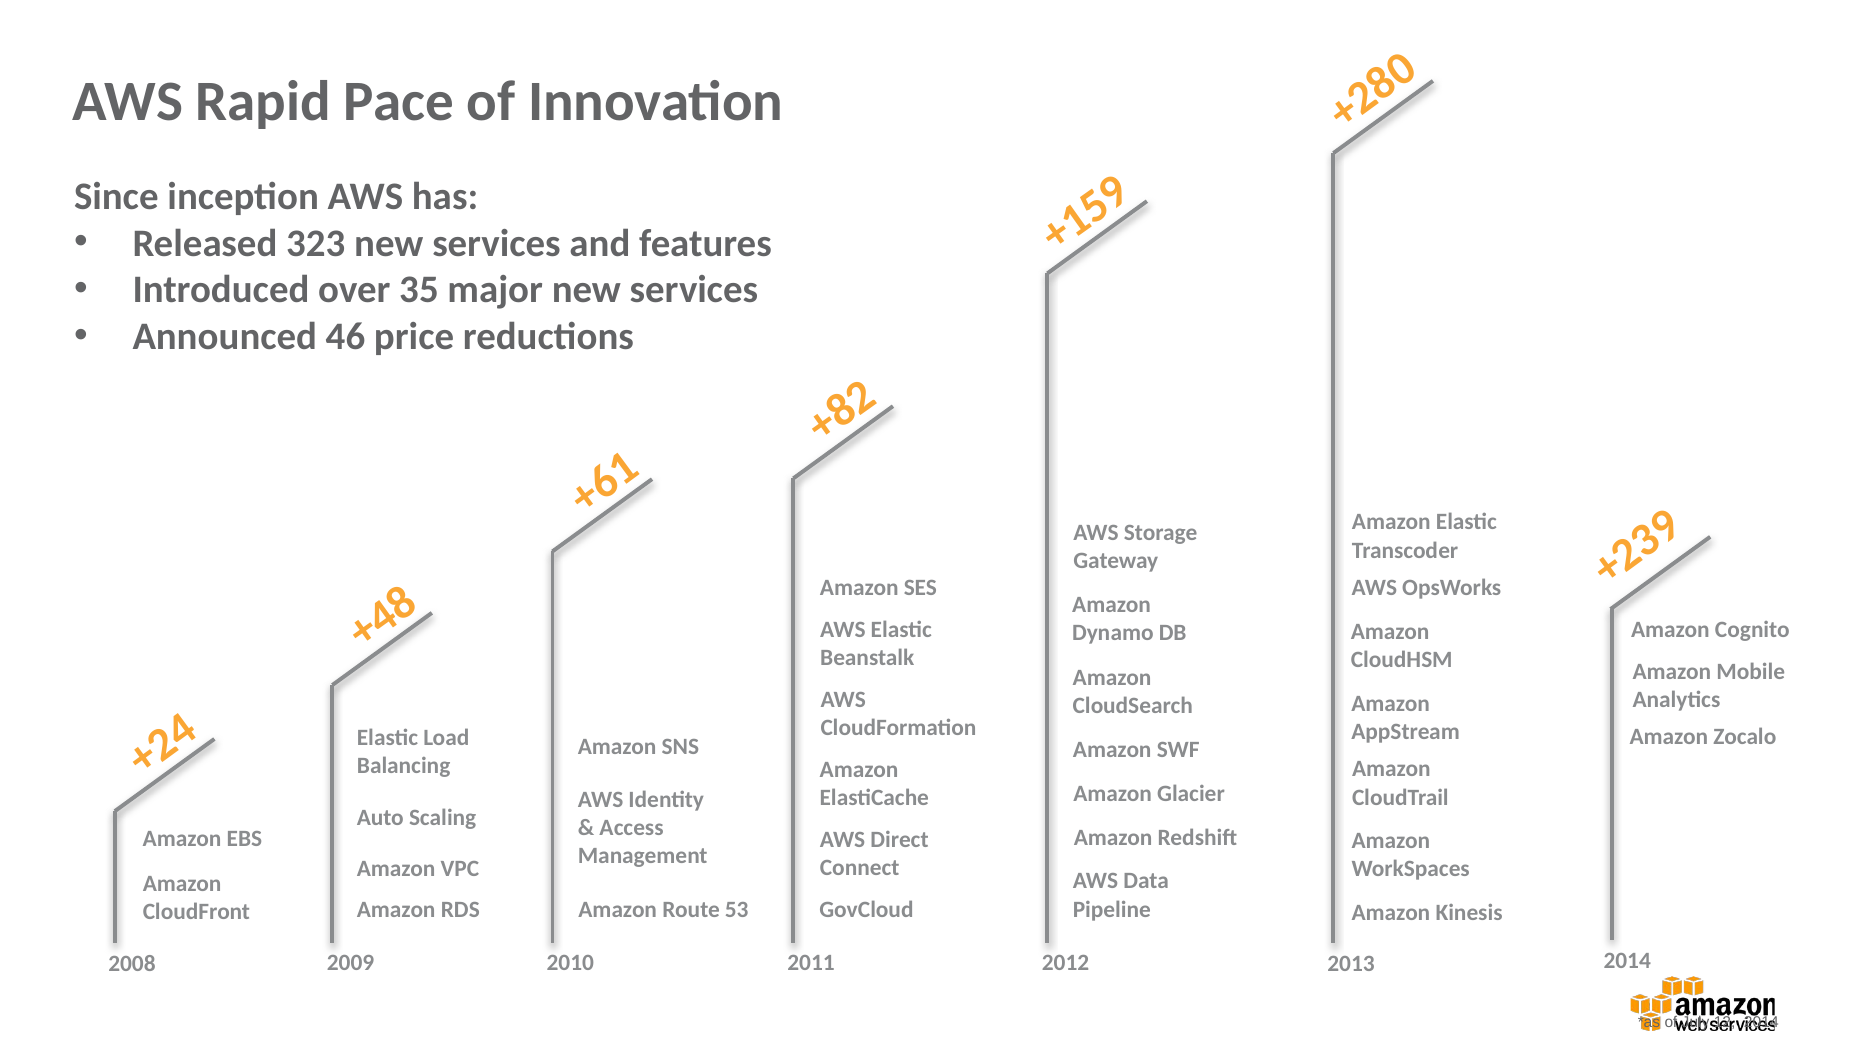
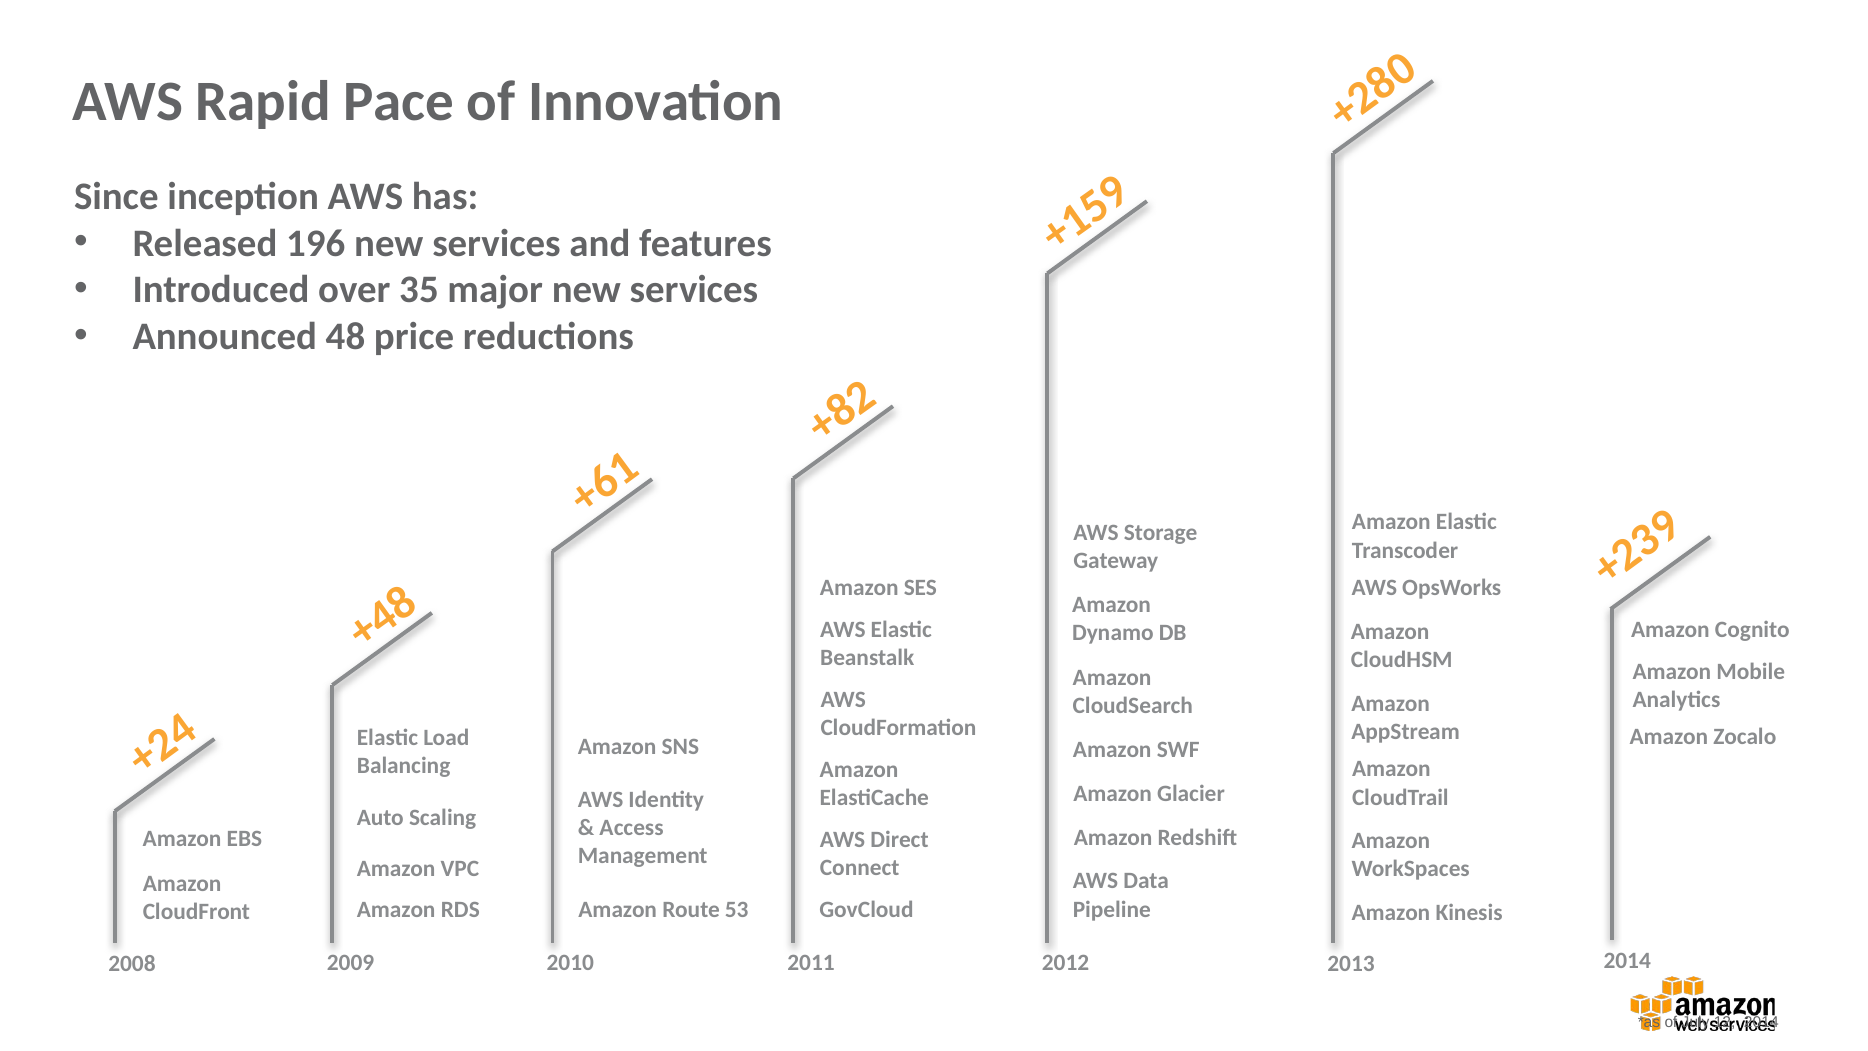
323: 323 -> 196 (316, 243)
46: 46 -> 48 (345, 337)
